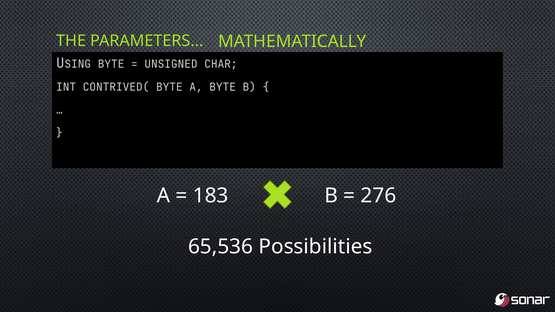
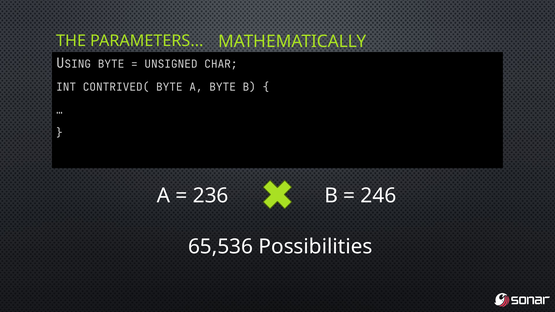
183: 183 -> 236 (211, 196)
276: 276 -> 246 (378, 196)
